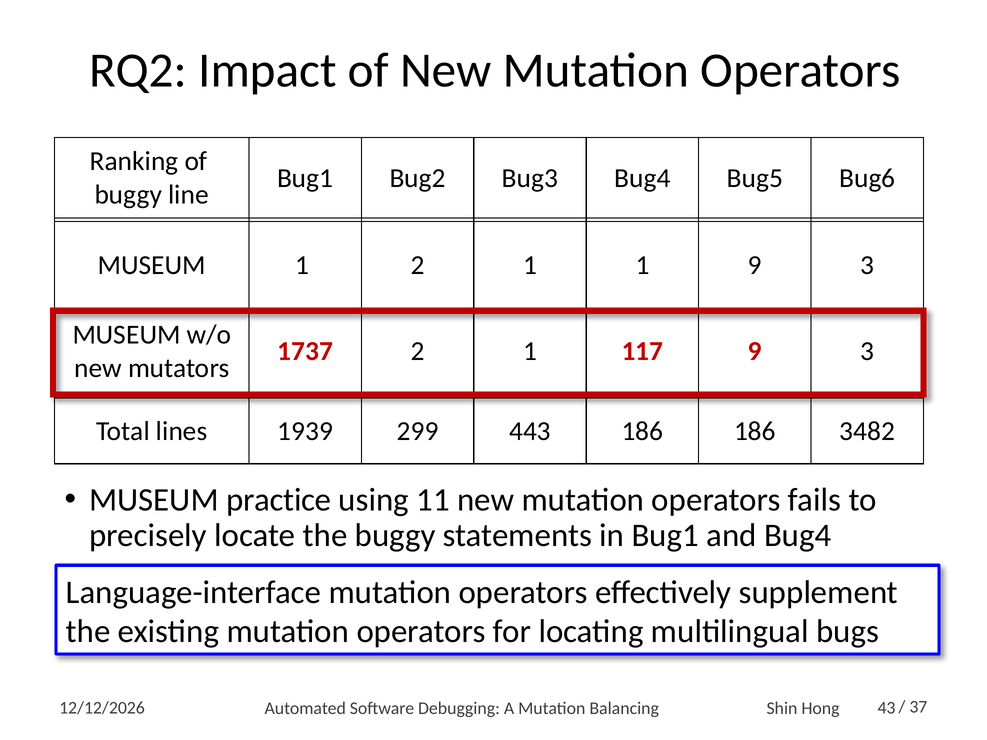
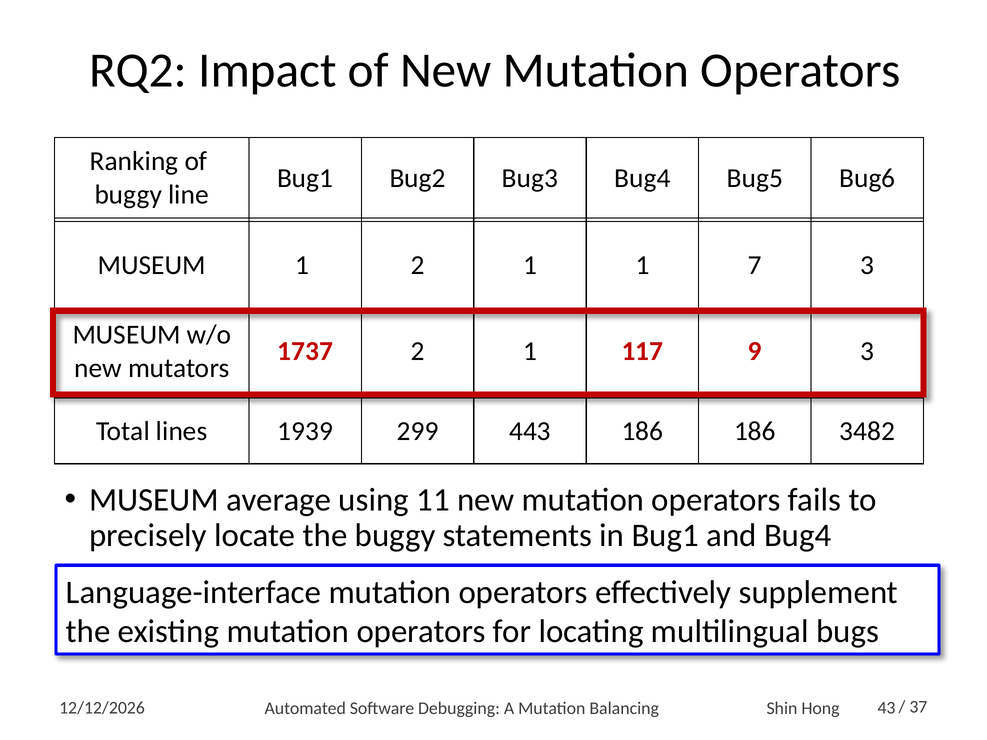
1 9: 9 -> 7 (755, 265)
practice: practice -> average (279, 500)
